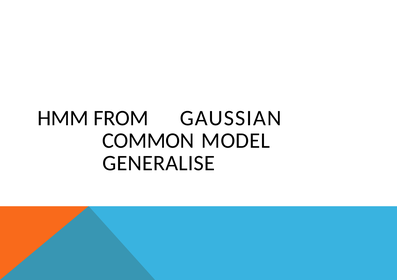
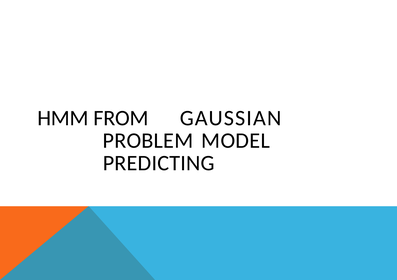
COMMON: COMMON -> PROBLEM (148, 141)
GENERALISE: GENERALISE -> PREDICTING (159, 163)
